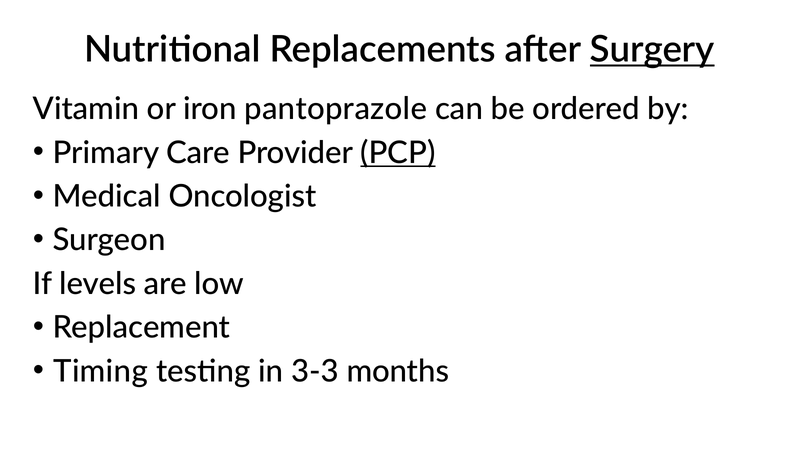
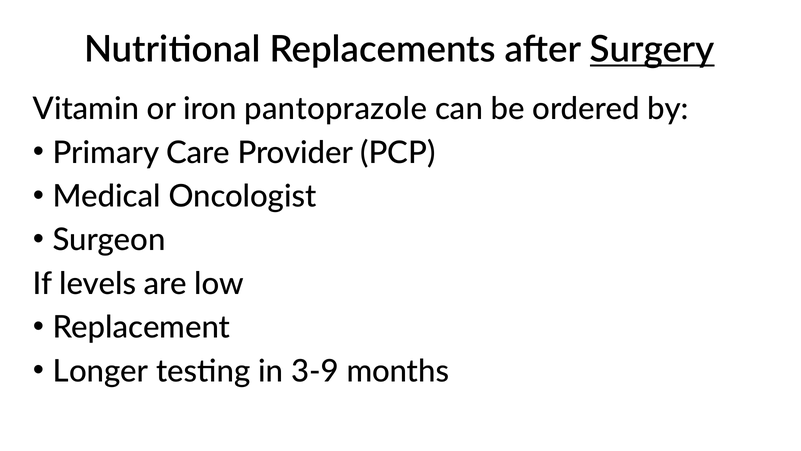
PCP underline: present -> none (398, 153)
Timing: Timing -> Longer (101, 371)
3-3: 3-3 -> 3-9 (315, 371)
